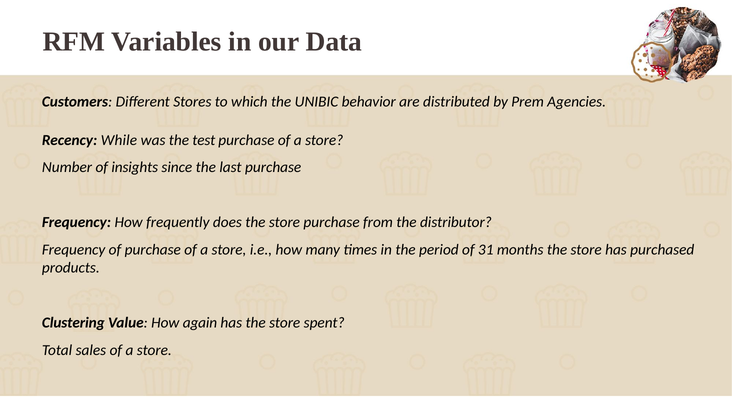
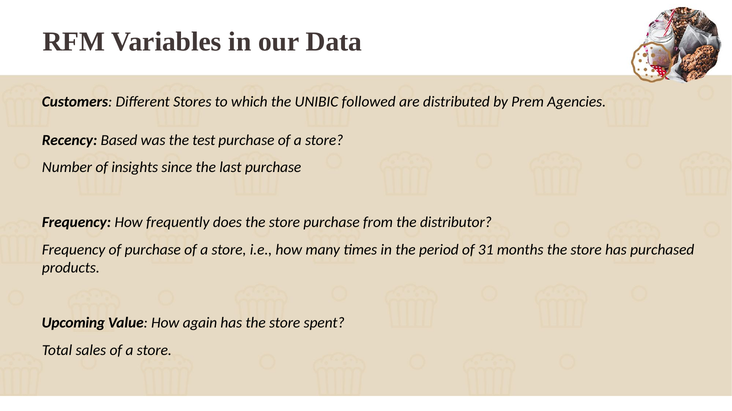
behavior: behavior -> followed (369, 102)
While: While -> Based (119, 140)
Clustering: Clustering -> Upcoming (73, 323)
